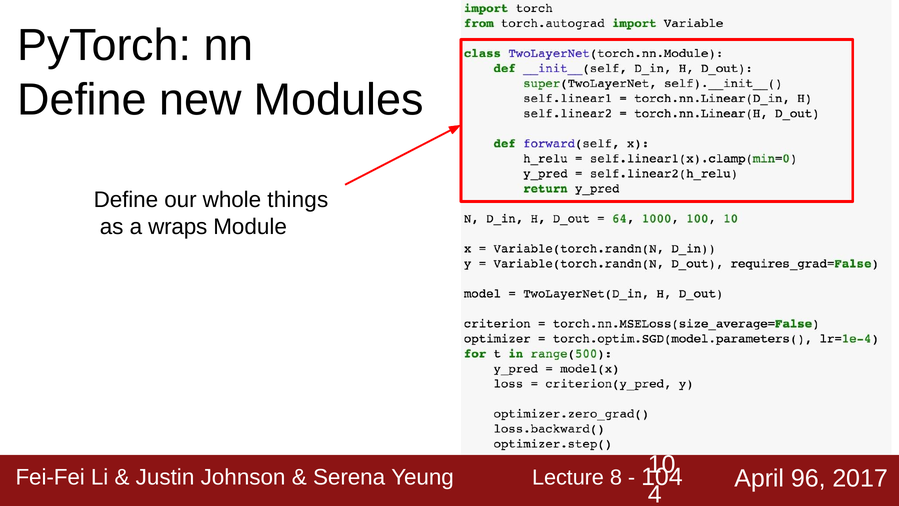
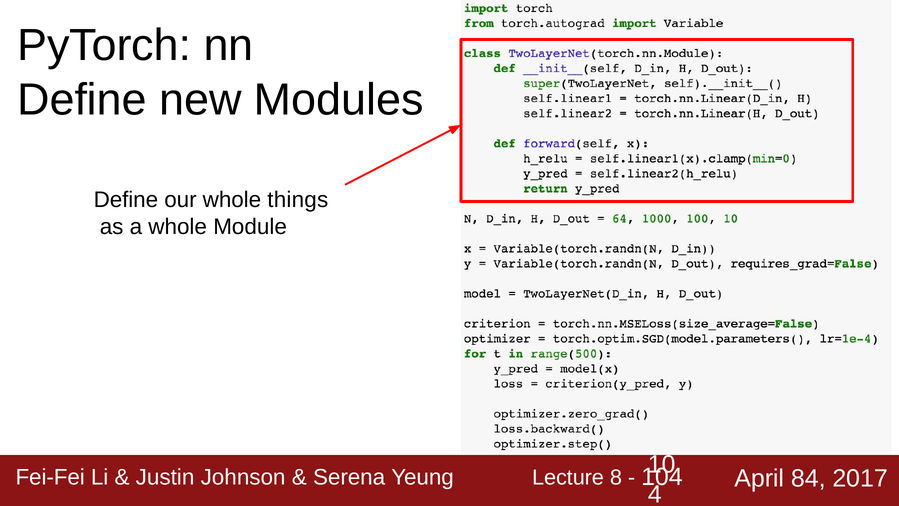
a wraps: wraps -> whole (178, 227)
96: 96 -> 84 (808, 478)
